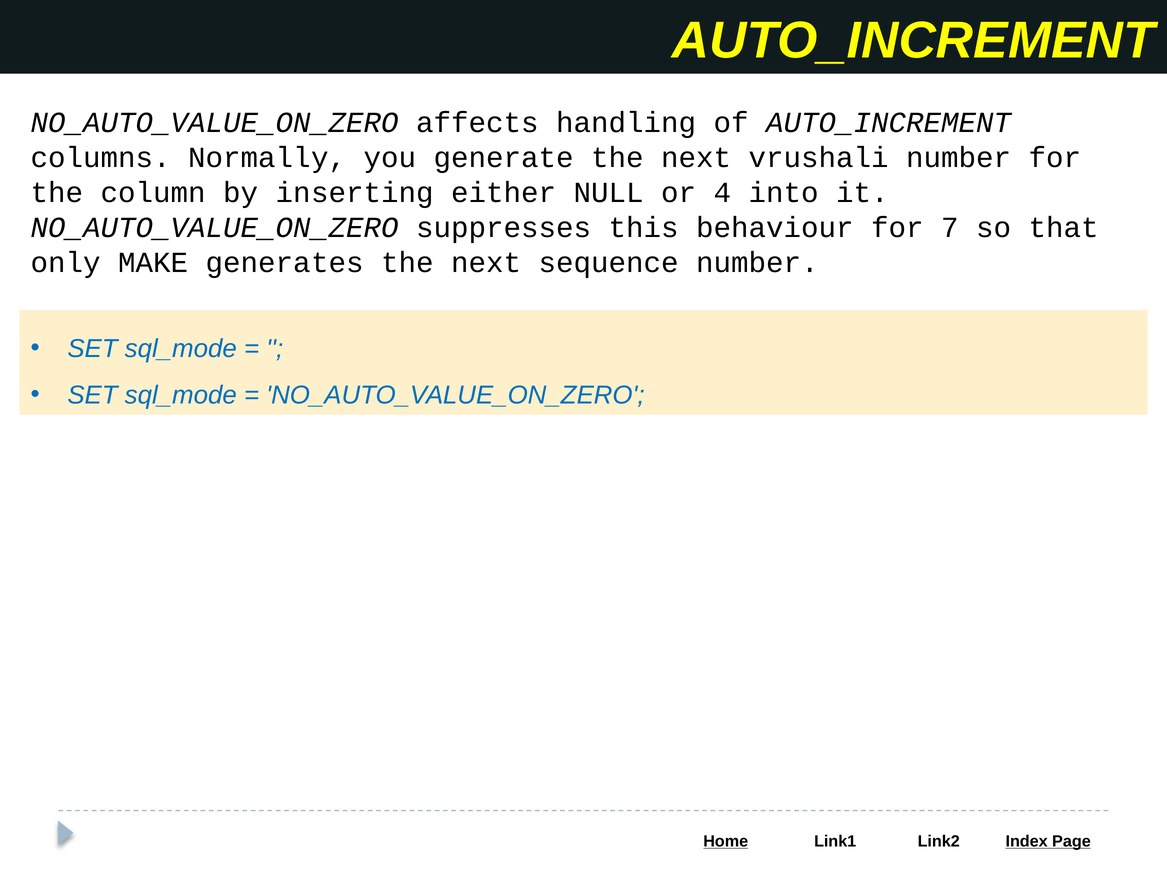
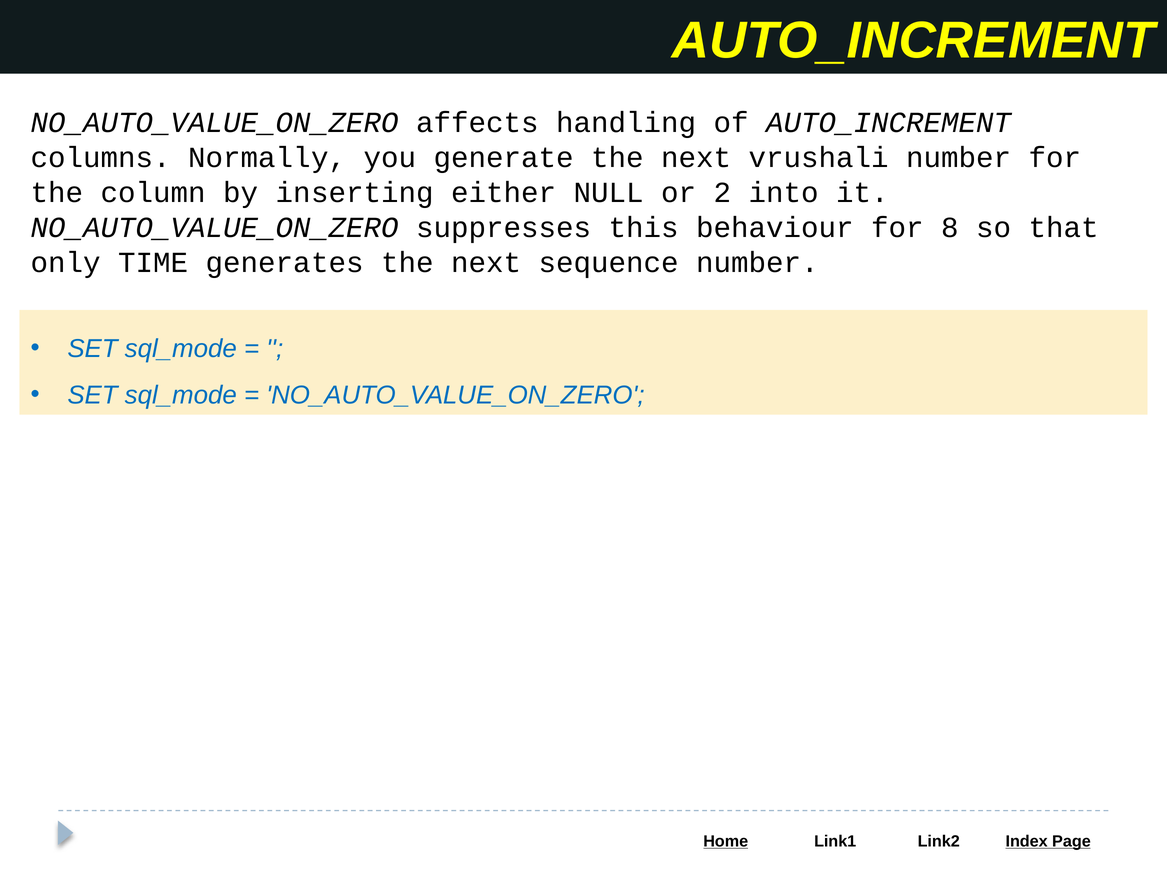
4: 4 -> 2 (722, 193)
7: 7 -> 8 (950, 228)
MAKE: MAKE -> TIME (153, 263)
